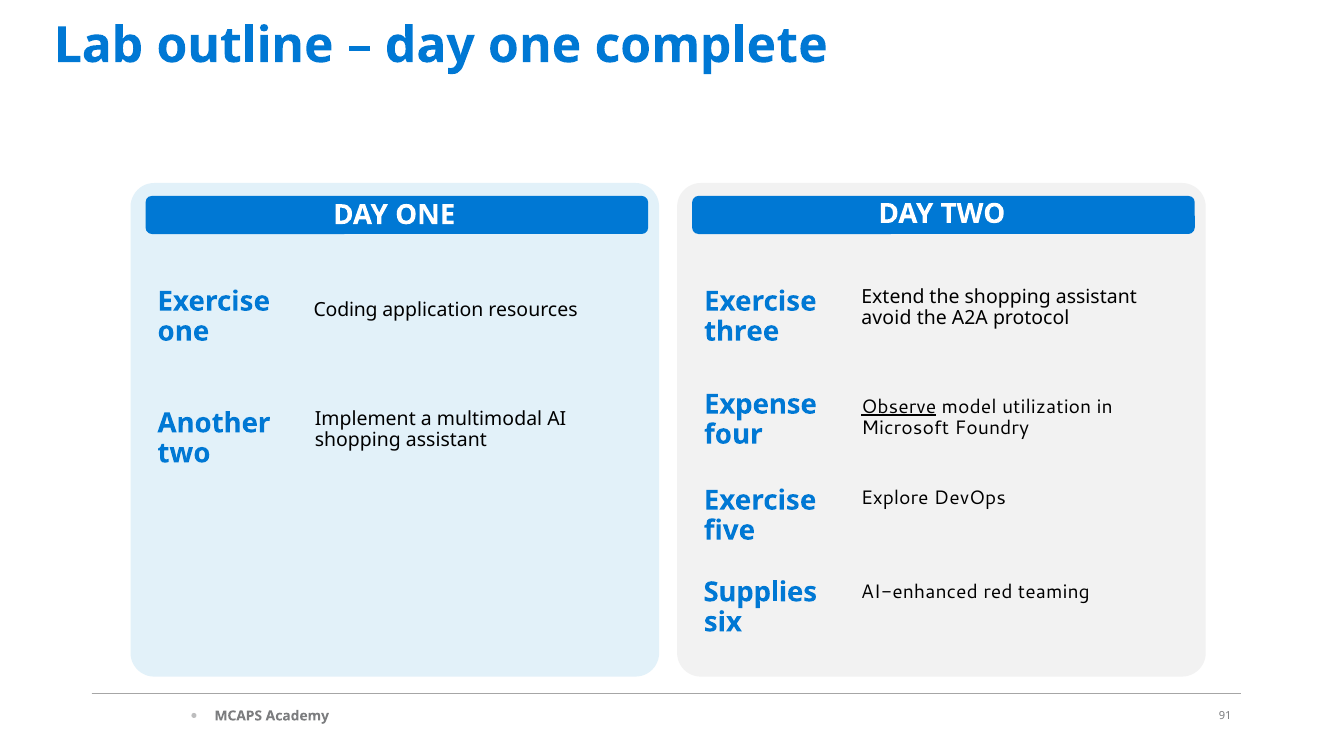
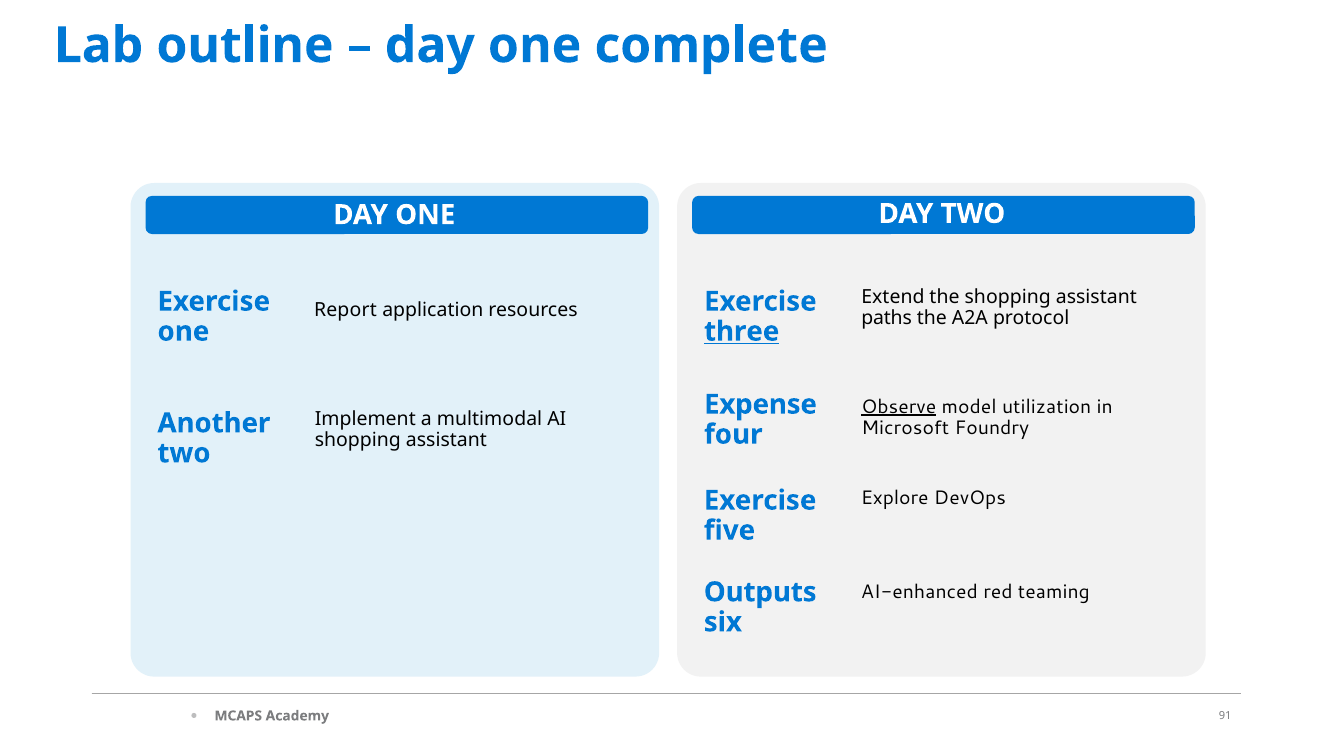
Coding: Coding -> Report (345, 310)
avoid: avoid -> paths (887, 318)
three underline: none -> present (742, 331)
Supplies: Supplies -> Outputs (760, 592)
